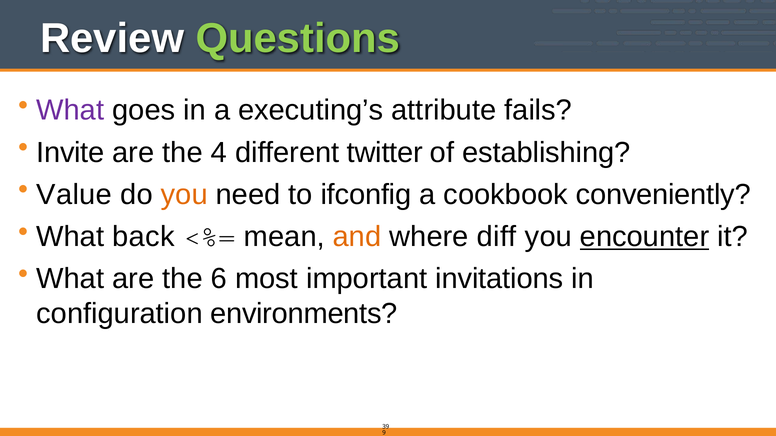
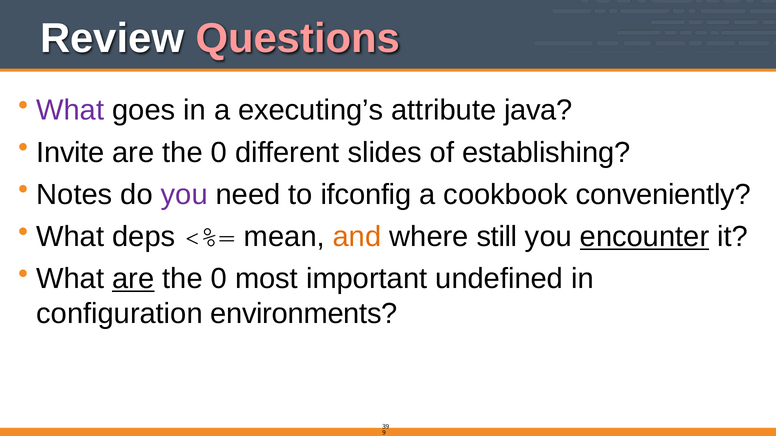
Questions colour: light green -> pink (298, 38)
fails: fails -> java (538, 110)
4: 4 -> 0 (219, 153)
twitter: twitter -> slides (385, 153)
Value: Value -> Notes (74, 195)
you colour: orange -> purple (184, 195)
back: back -> deps (144, 237)
diff: diff -> still (497, 237)
are underline: none -> present (133, 279)
6: 6 -> 0 (219, 279)
invitations: invitations -> undefined (499, 279)
